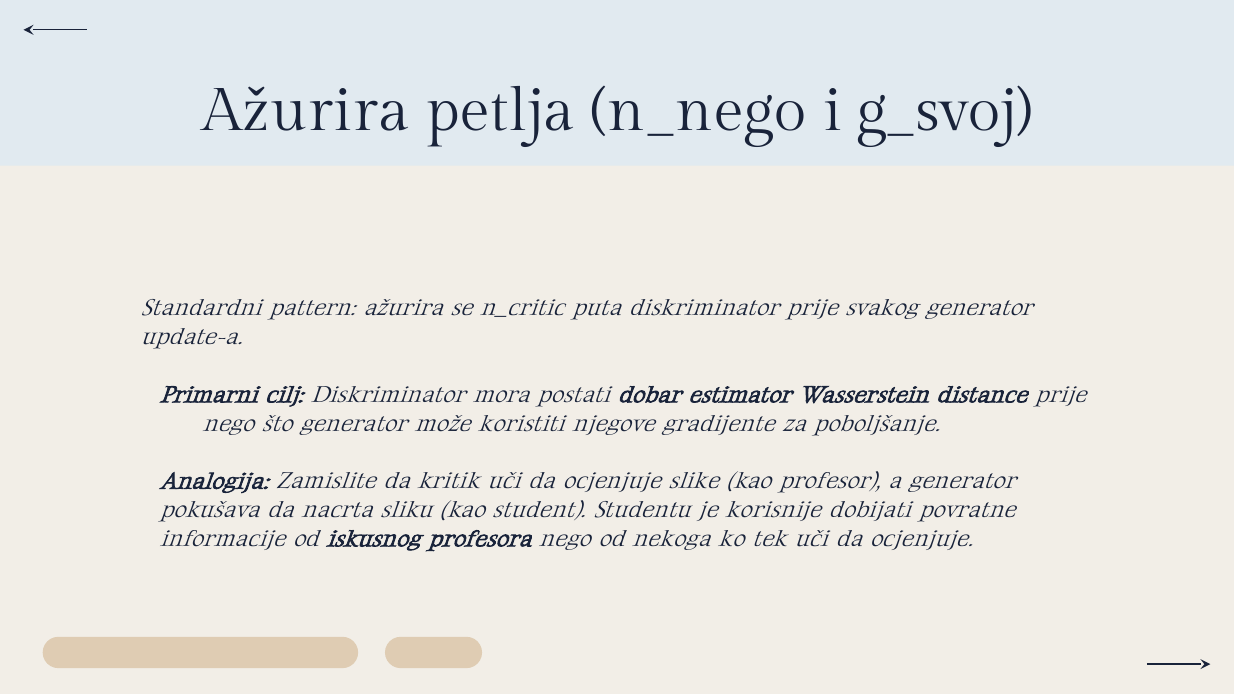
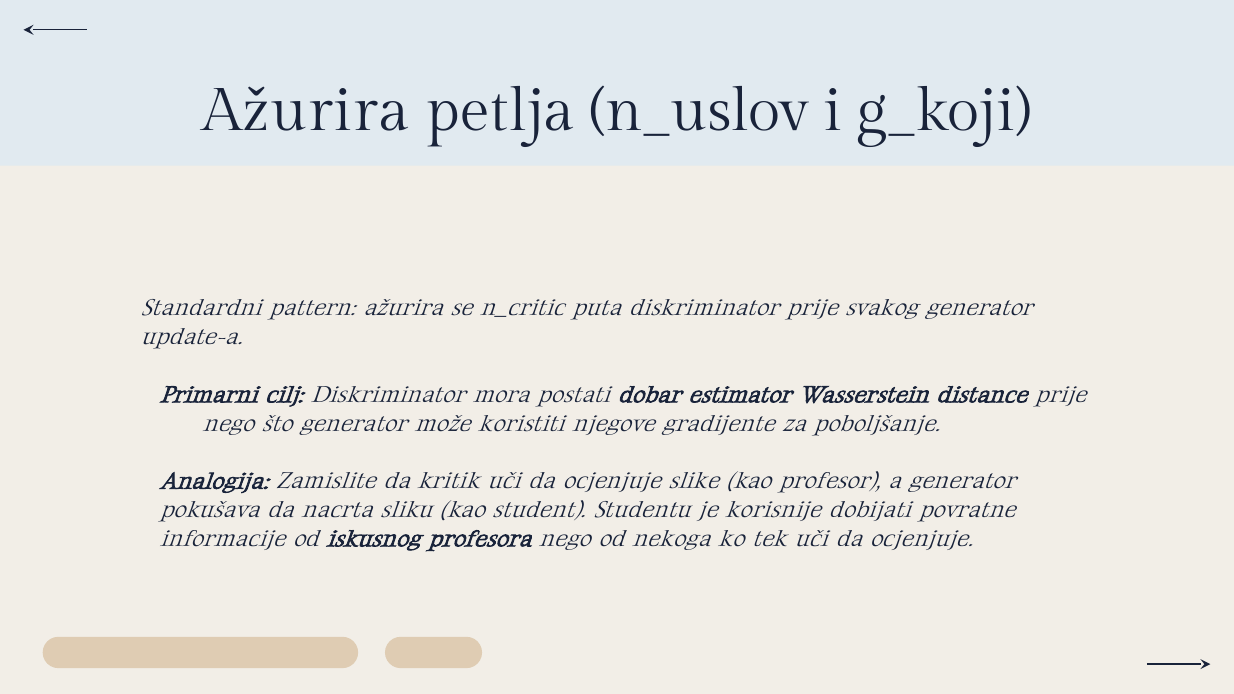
n_nego: n_nego -> n_uslov (700, 111)
g_svoj: g_svoj -> g_koji (945, 111)
